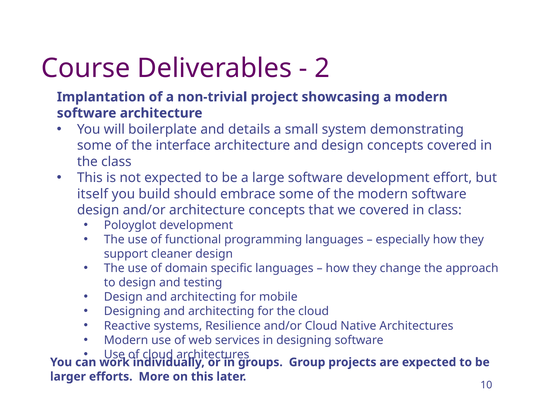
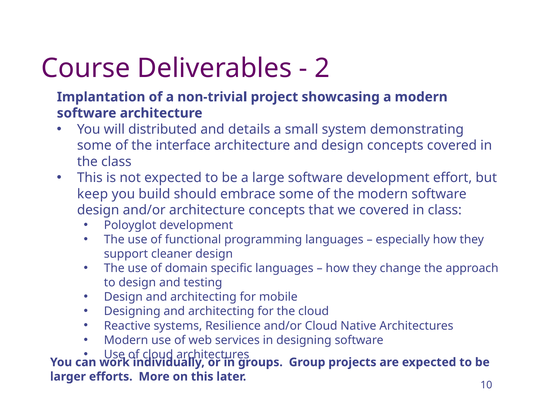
boilerplate: boilerplate -> distributed (163, 129)
itself: itself -> keep (93, 194)
